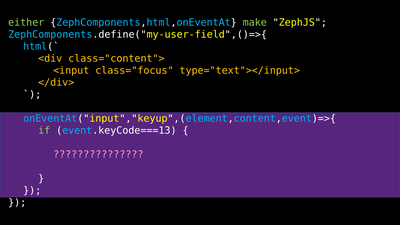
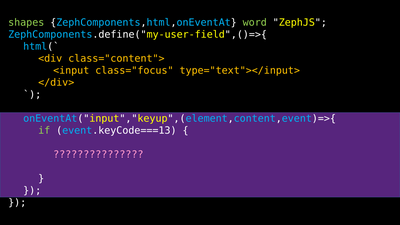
either: either -> shapes (26, 23)
make: make -> word (255, 23)
